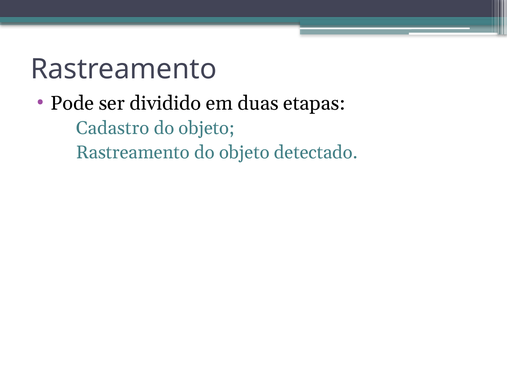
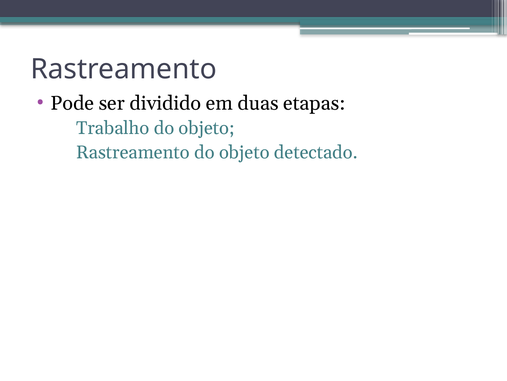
Cadastro: Cadastro -> Trabalho (113, 128)
